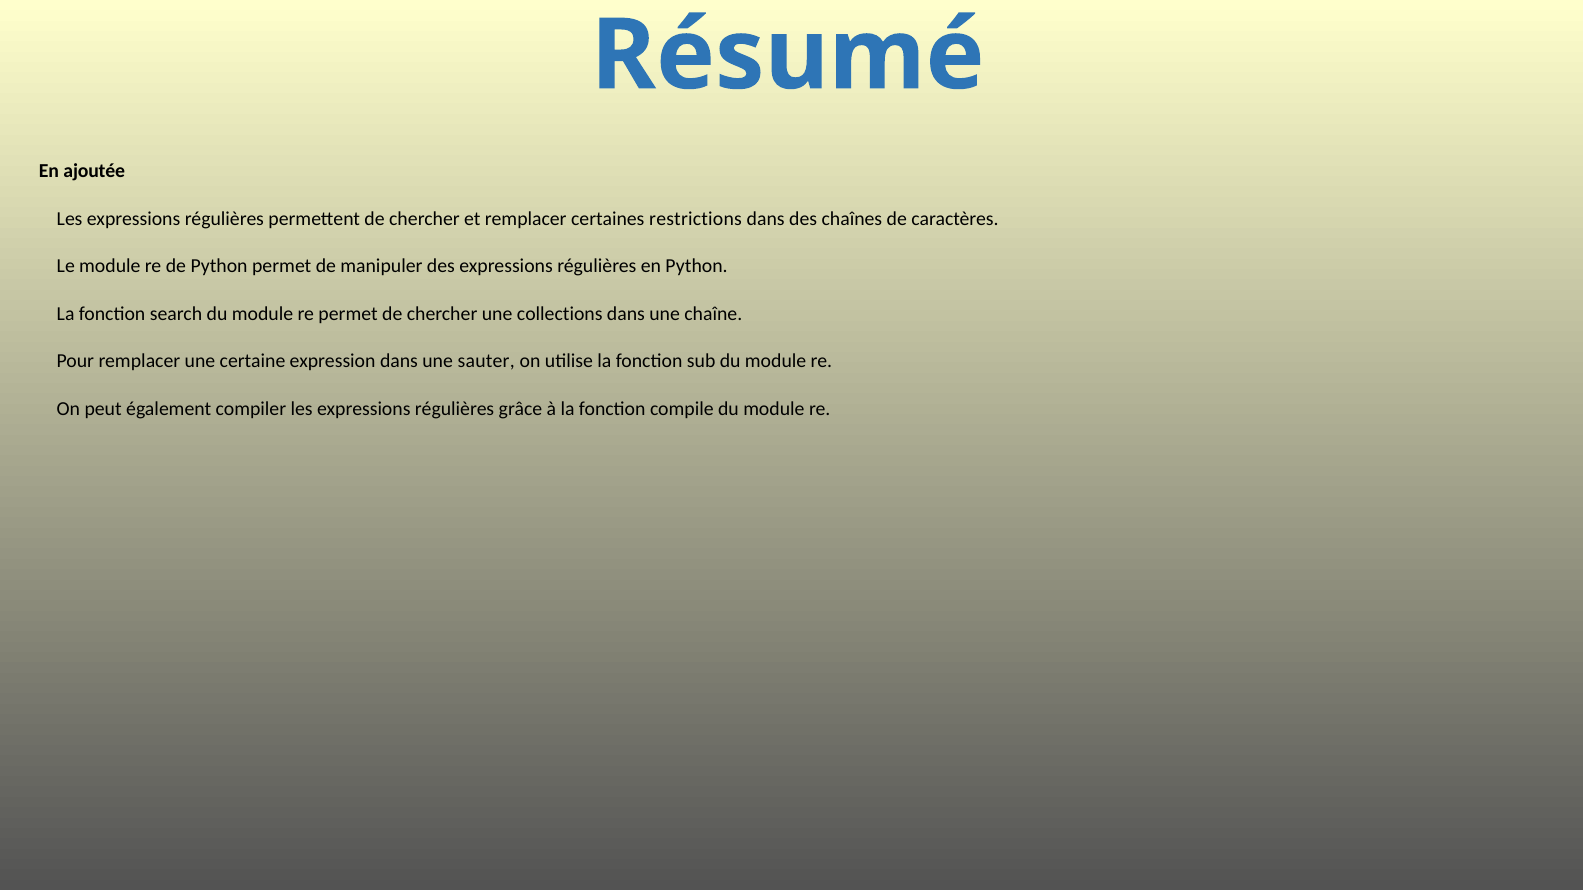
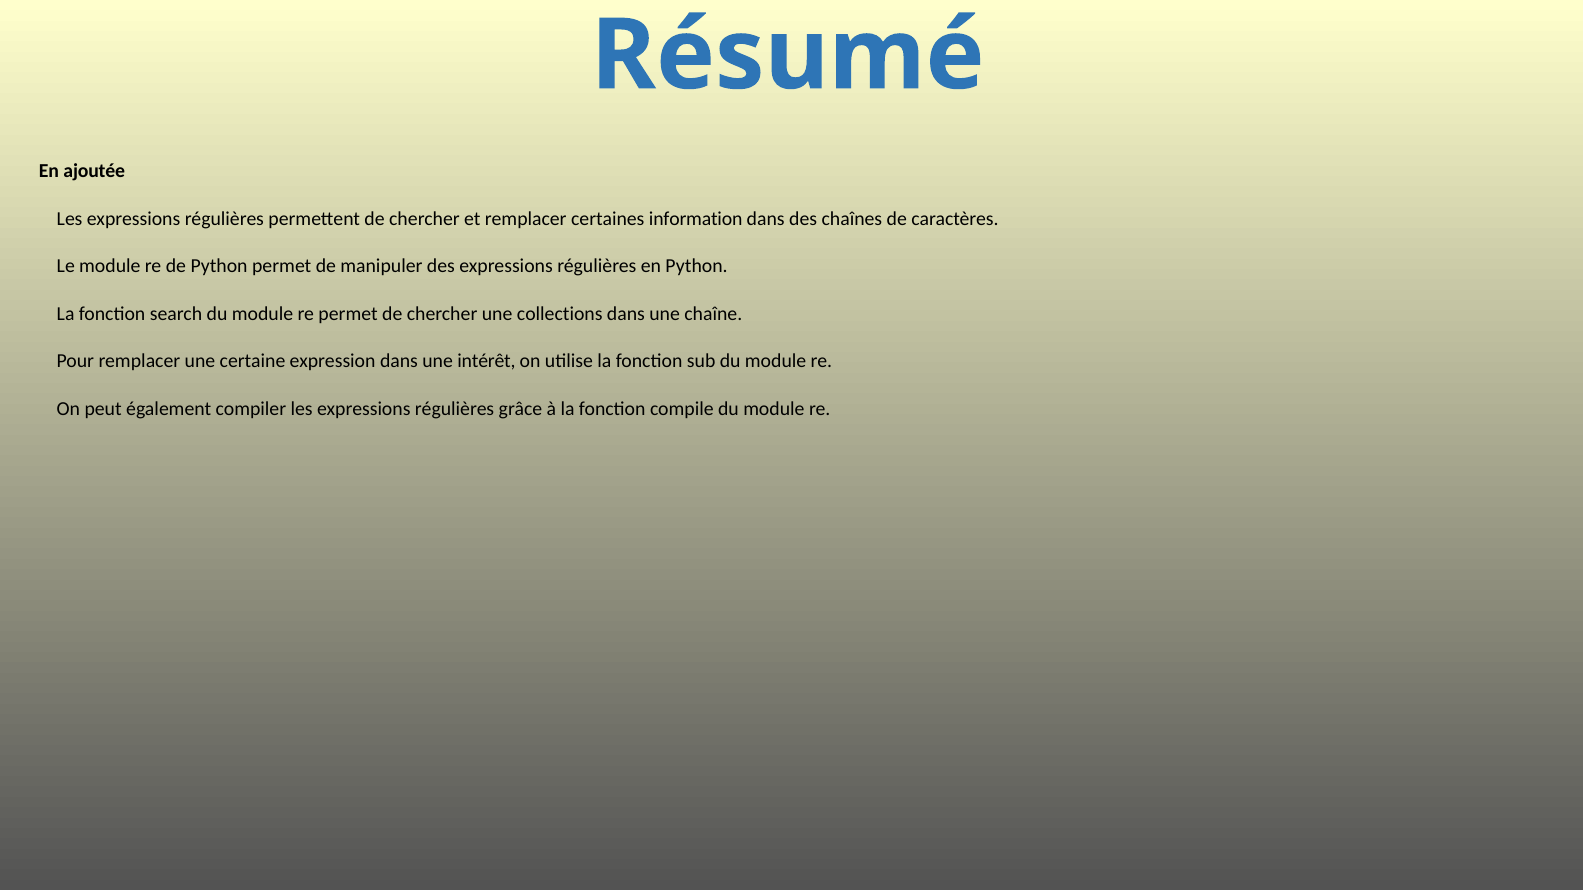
restrictions: restrictions -> information (696, 219)
sauter: sauter -> intérêt (486, 361)
